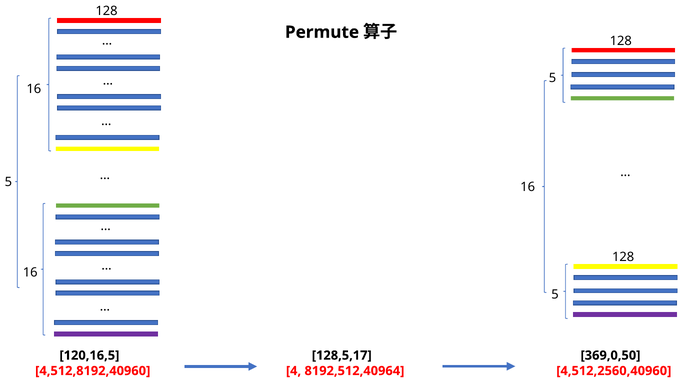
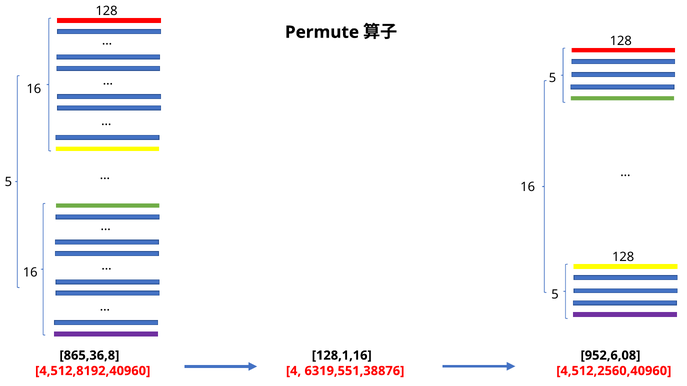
120,16,5: 120,16,5 -> 865,36,8 (89, 356)
128,5,17: 128,5,17 -> 128,1,16 (342, 356)
369,0,50: 369,0,50 -> 952,6,08 (610, 356)
8192,512,40964: 8192,512,40964 -> 6319,551,38876 (354, 371)
